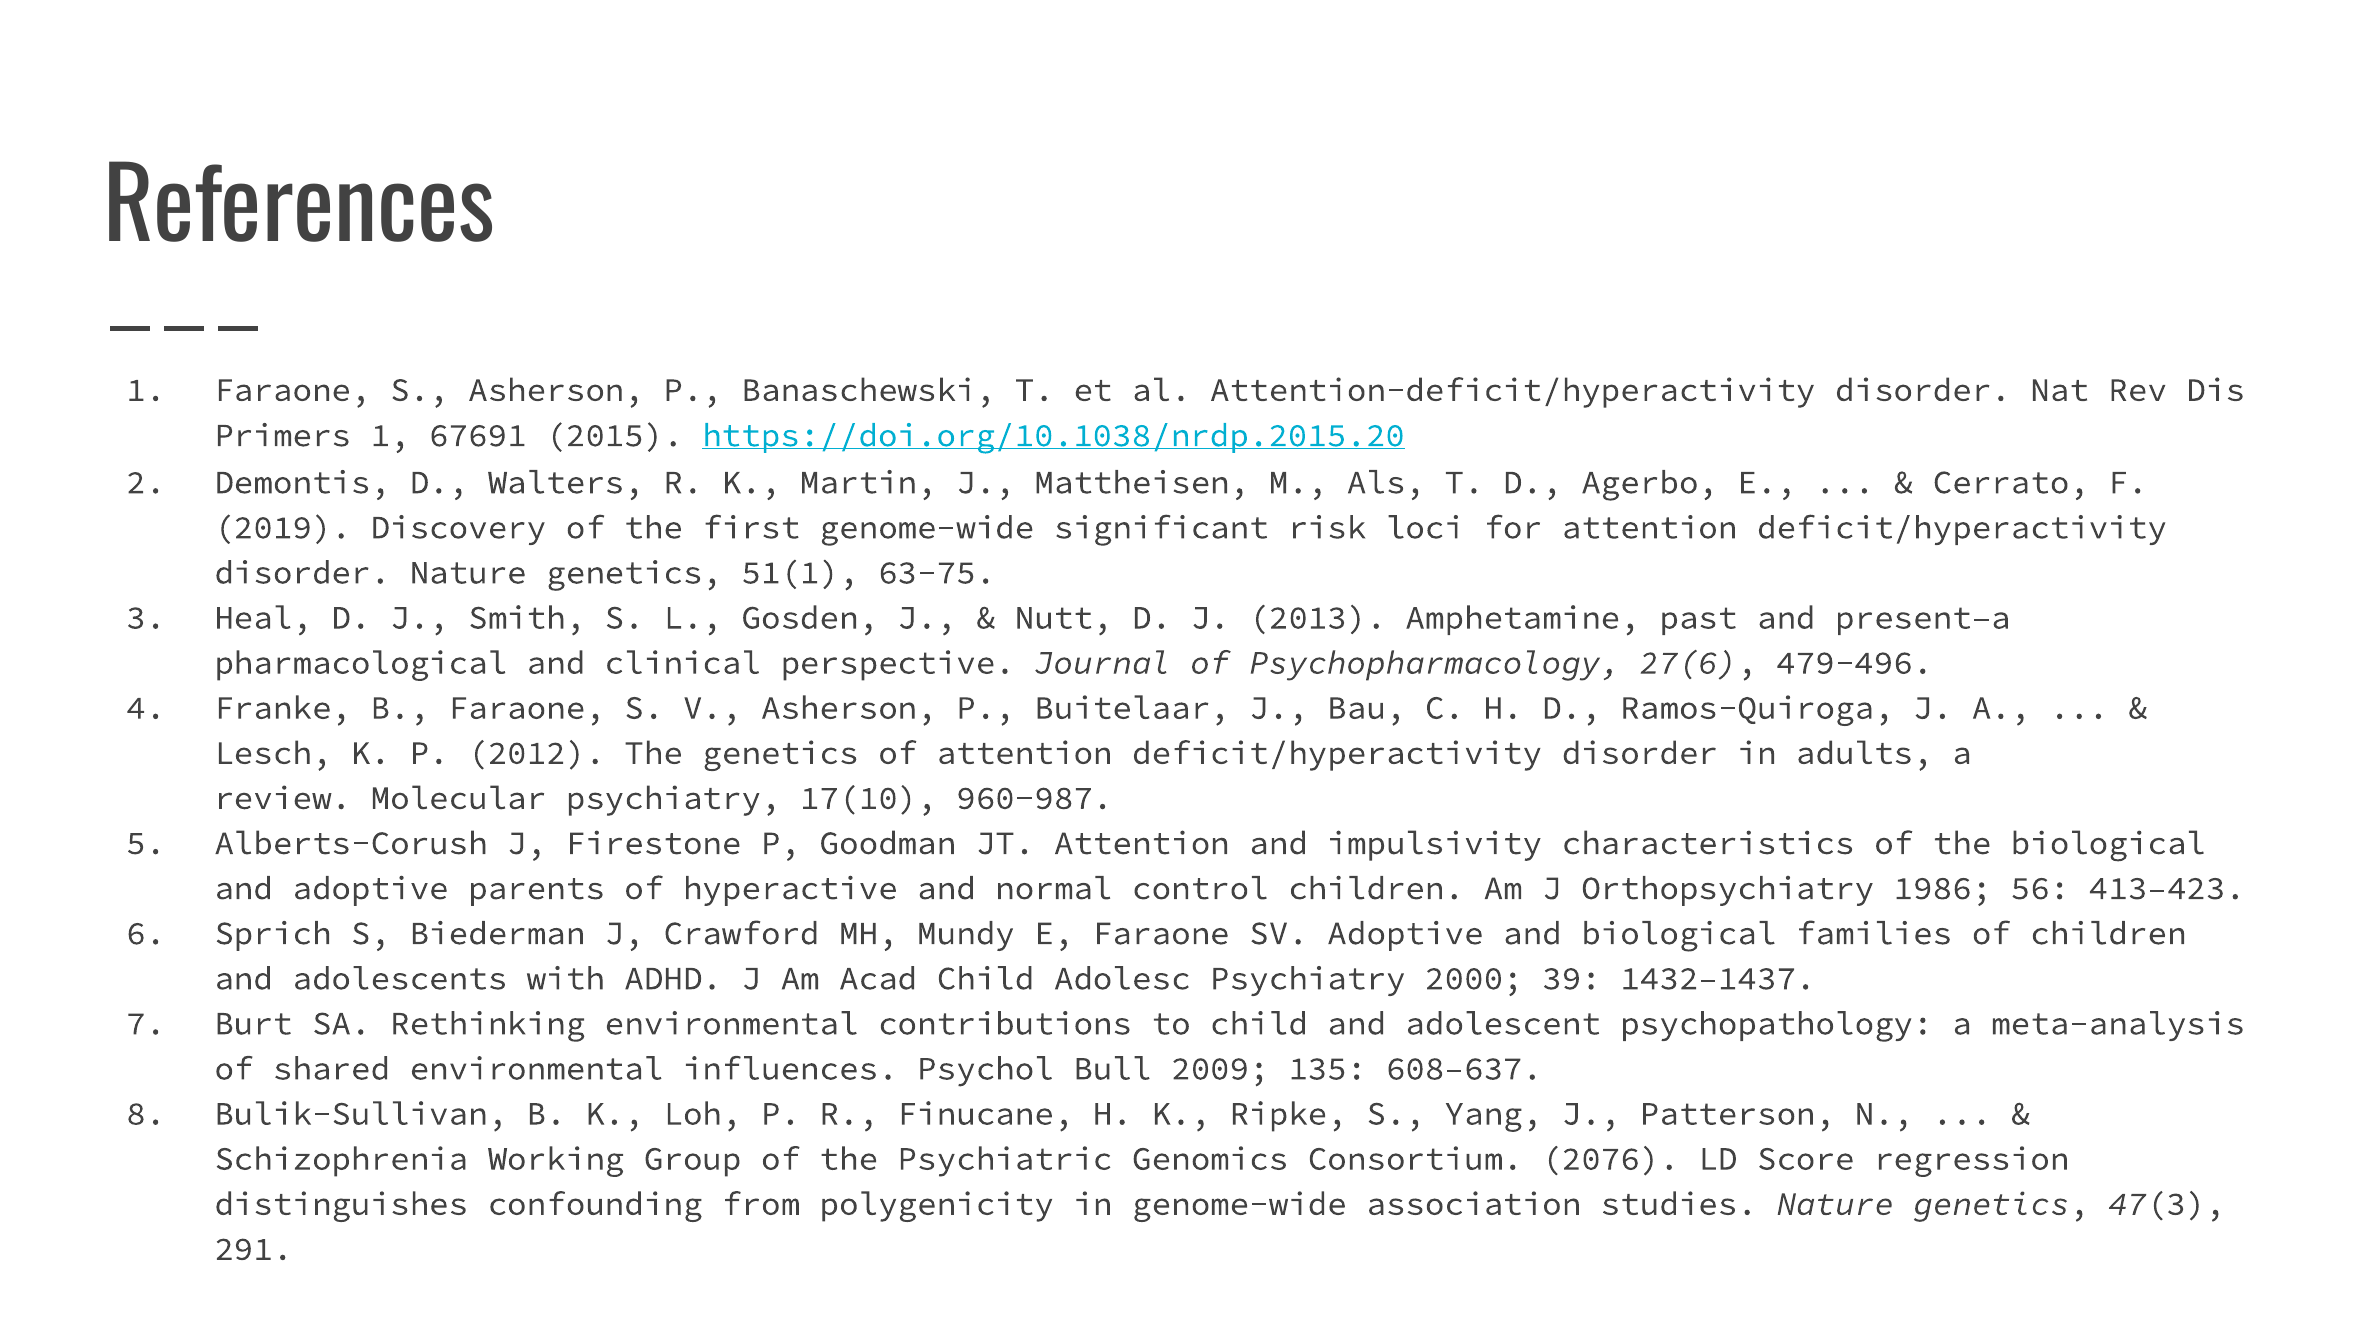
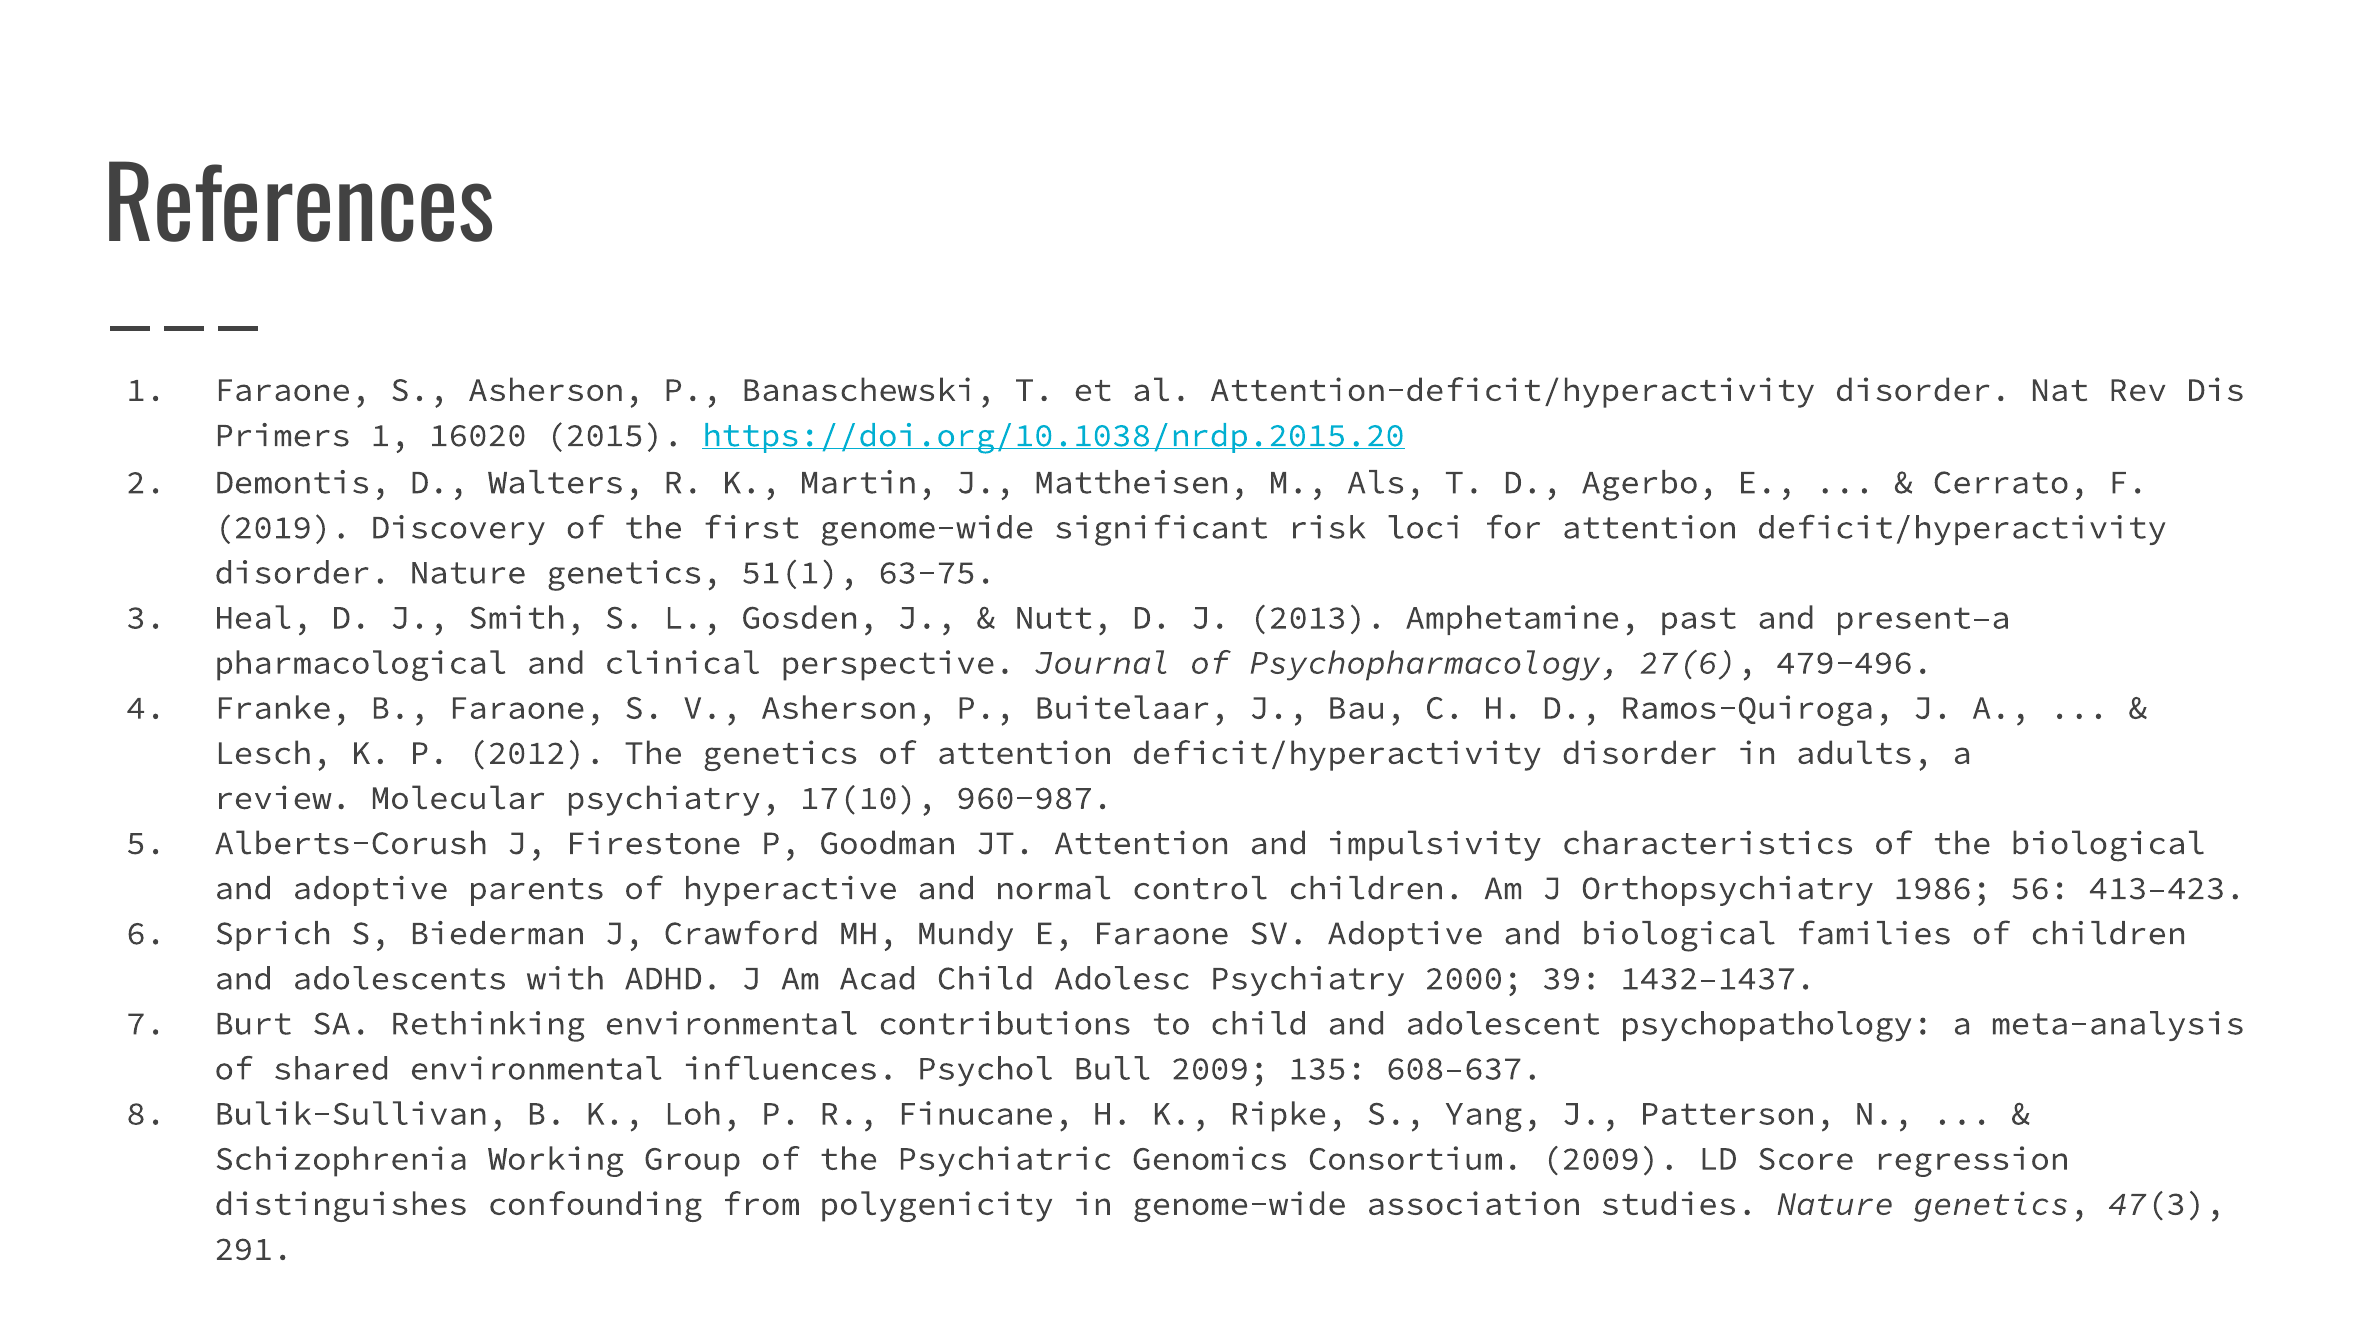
67691: 67691 -> 16020 (478, 436)
Consortium 2076: 2076 -> 2009 (1611, 1159)
